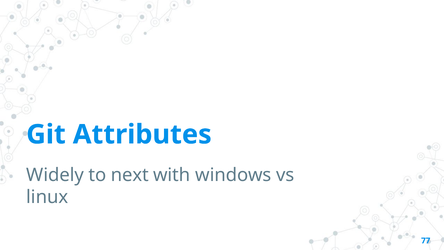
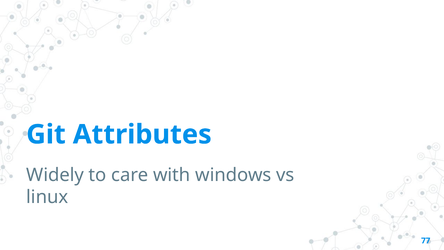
next: next -> care (130, 175)
